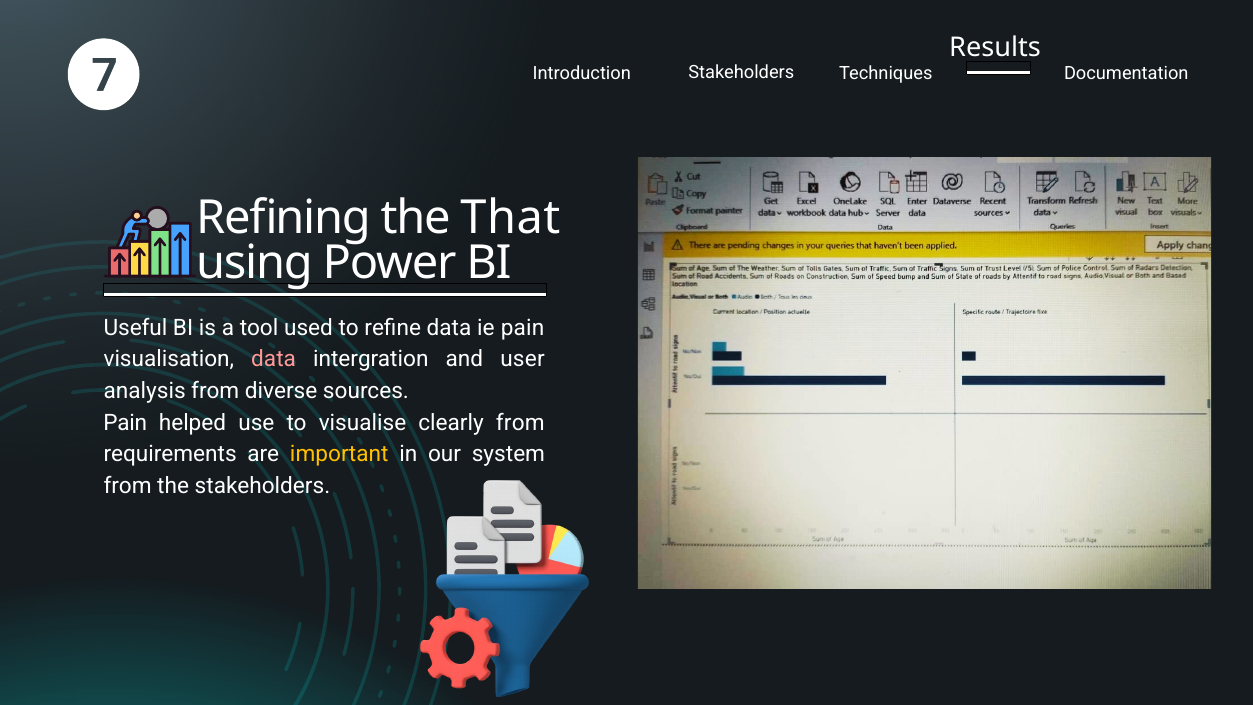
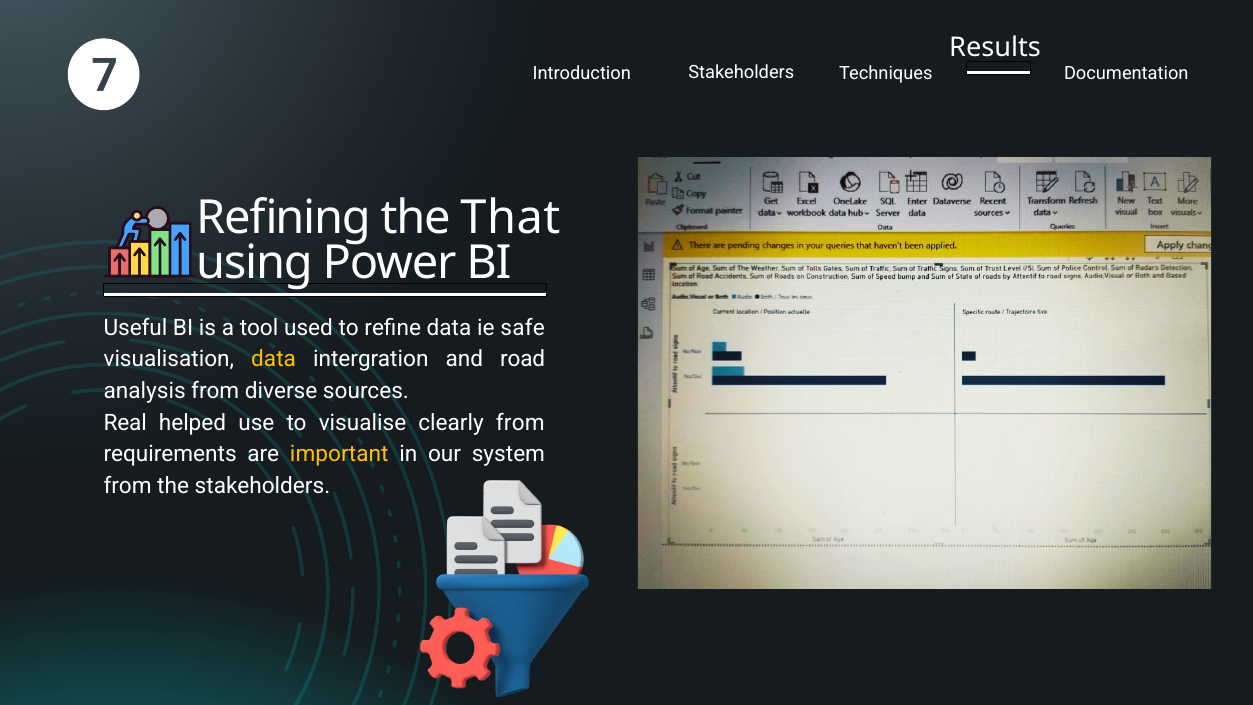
ie pain: pain -> safe (523, 328)
data colour: pink -> yellow (274, 359)
user: user -> road (523, 359)
Pain: Pain -> Real (125, 423)
